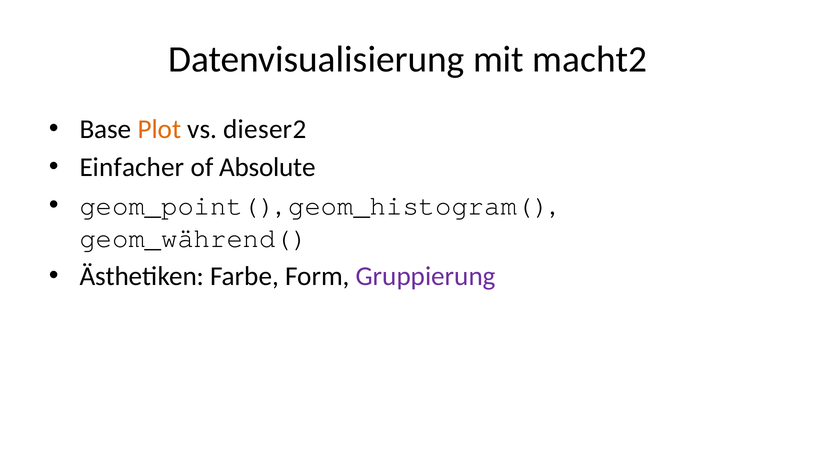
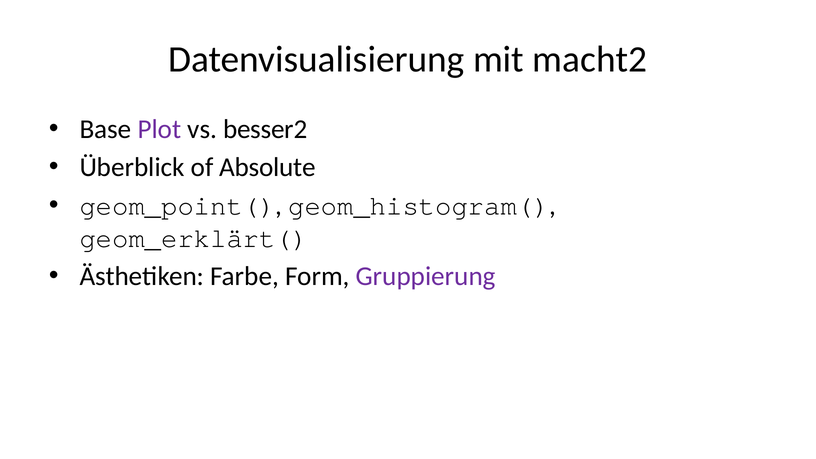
Plot colour: orange -> purple (160, 129)
dieser2: dieser2 -> besser2 (265, 129)
Einfacher: Einfacher -> Überblick (132, 167)
geom_während(: geom_während( -> geom_erklärt( (194, 238)
